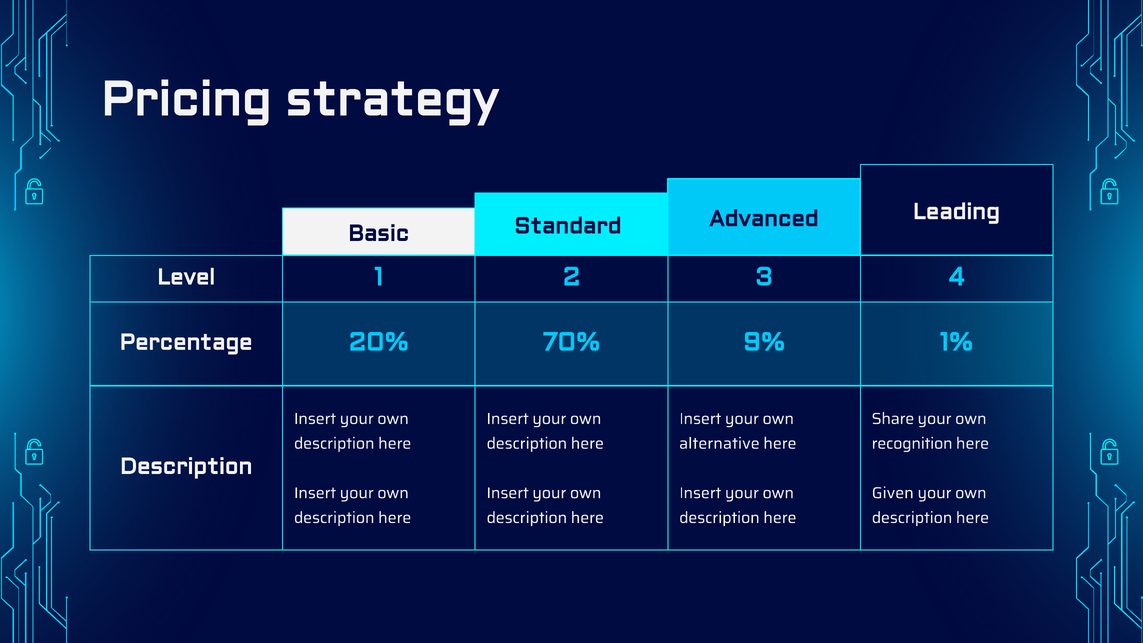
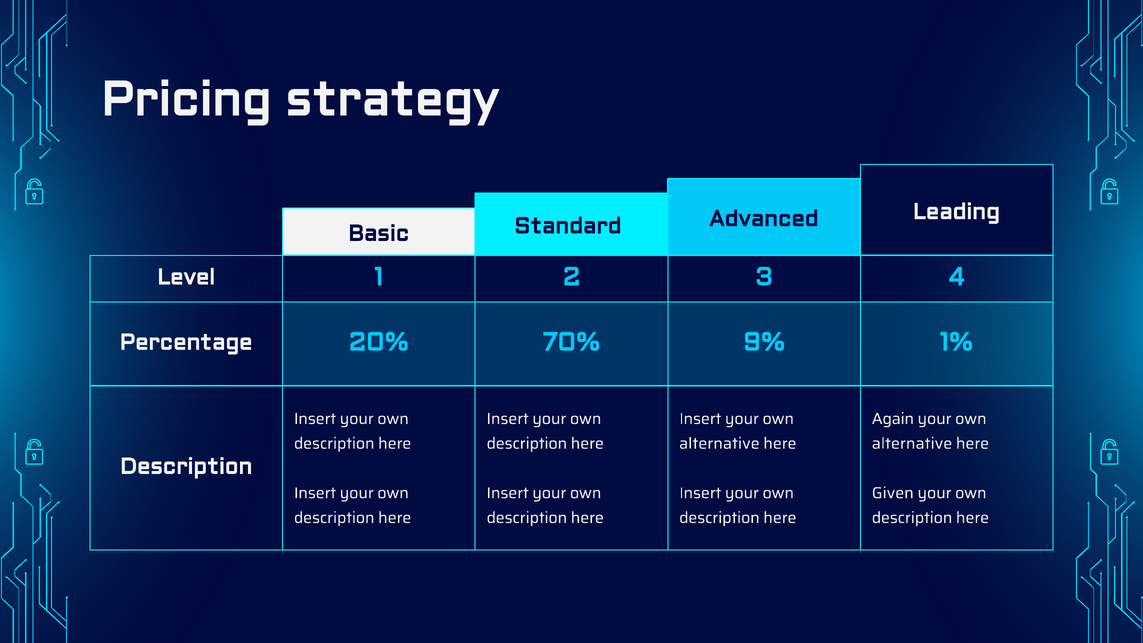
Share: Share -> Again (893, 419)
recognition: recognition -> alternative (912, 443)
